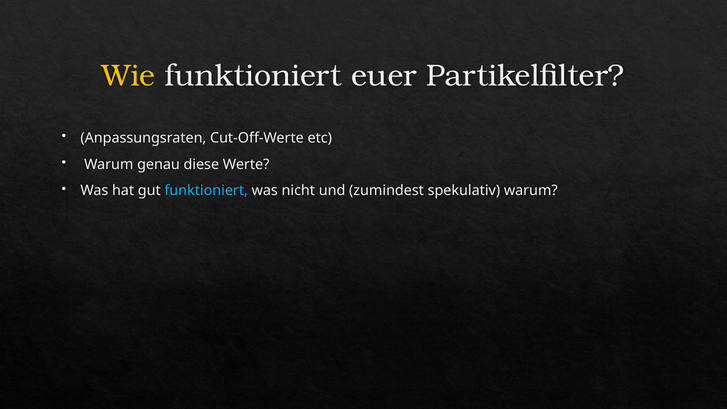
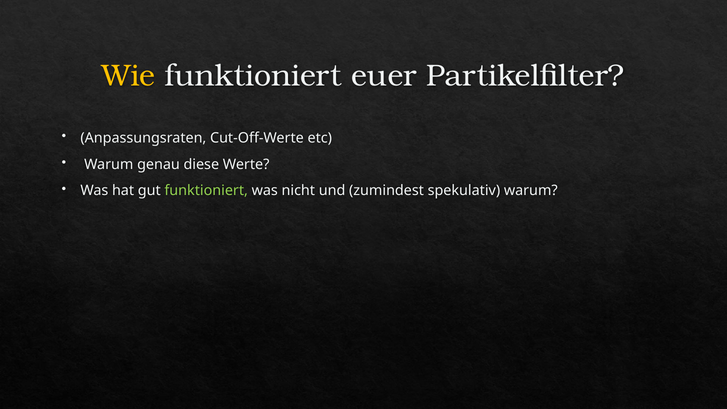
funktioniert colour: light blue -> light green (206, 191)
